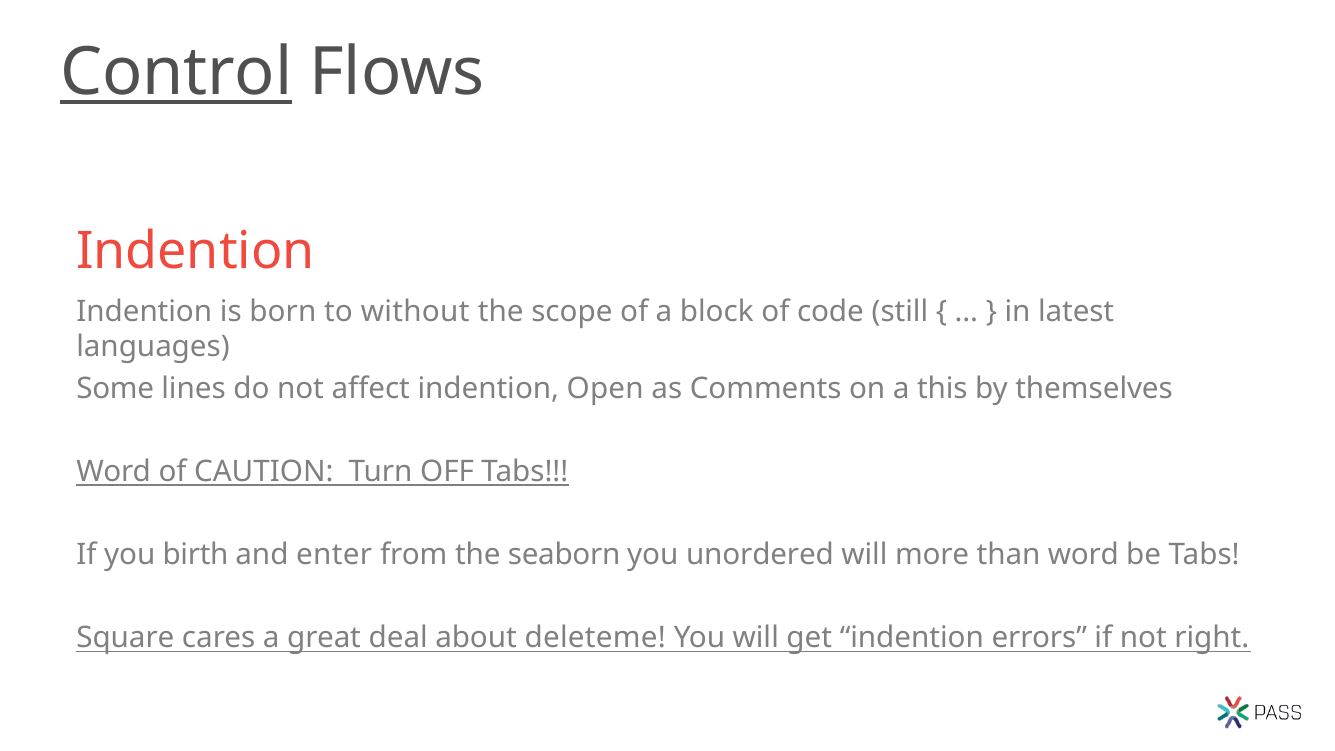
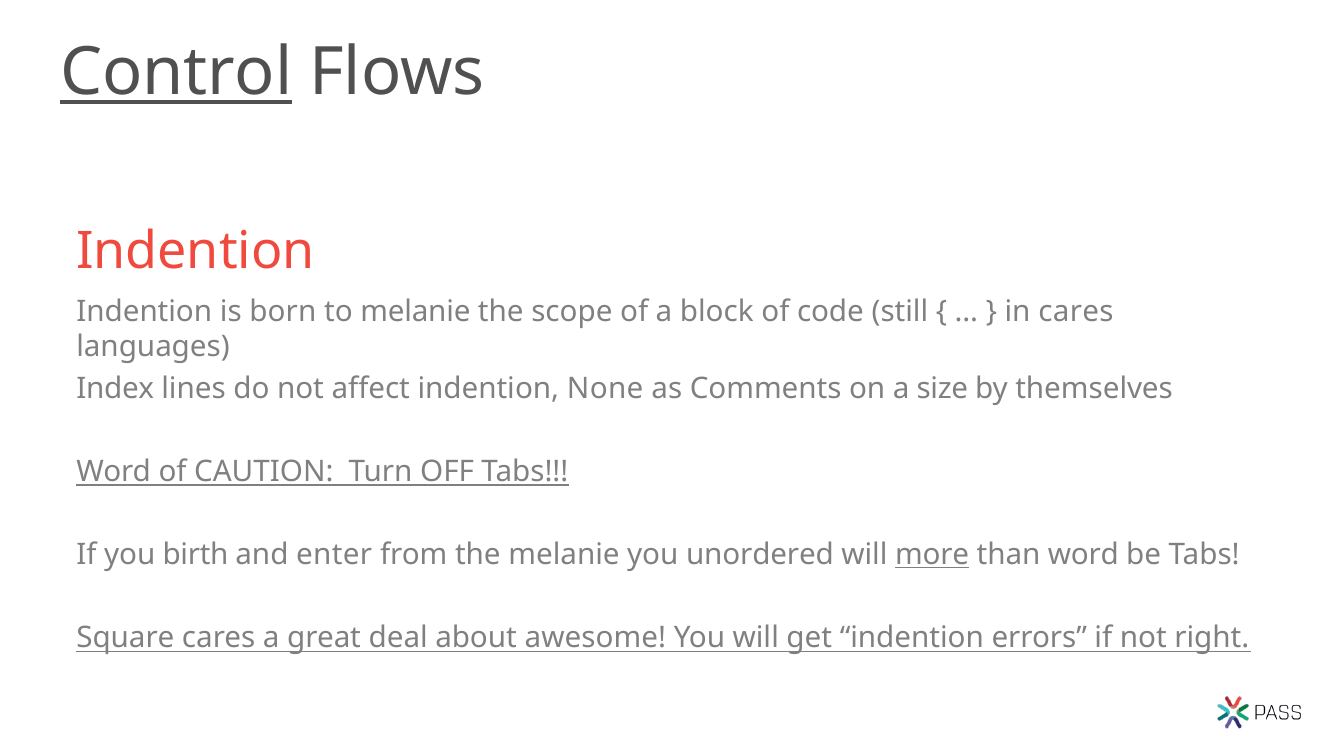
to without: without -> melanie (415, 312)
in latest: latest -> cares (1076, 312)
Some: Some -> Index (115, 389)
Open: Open -> None (605, 389)
this: this -> size (942, 389)
the seaborn: seaborn -> melanie (564, 555)
more underline: none -> present (932, 555)
deleteme: deleteme -> awesome (595, 638)
